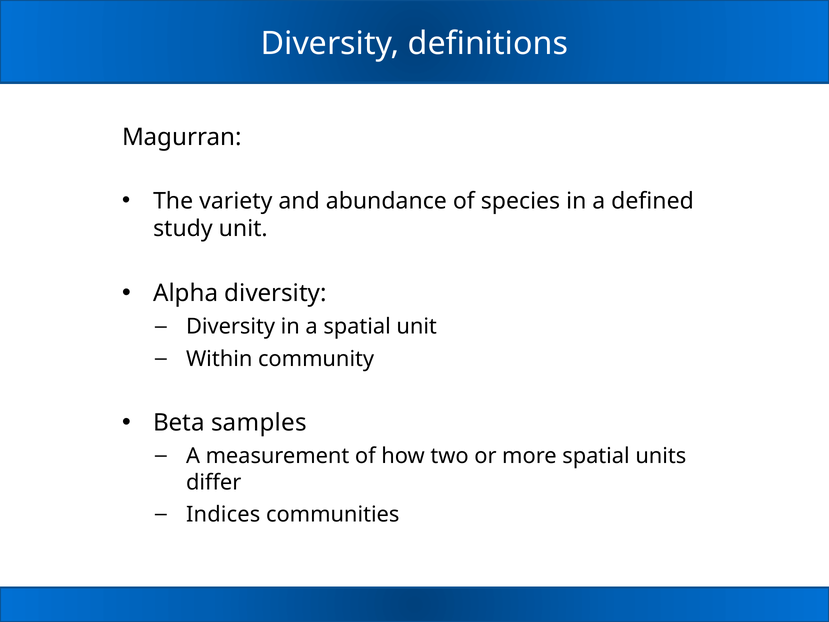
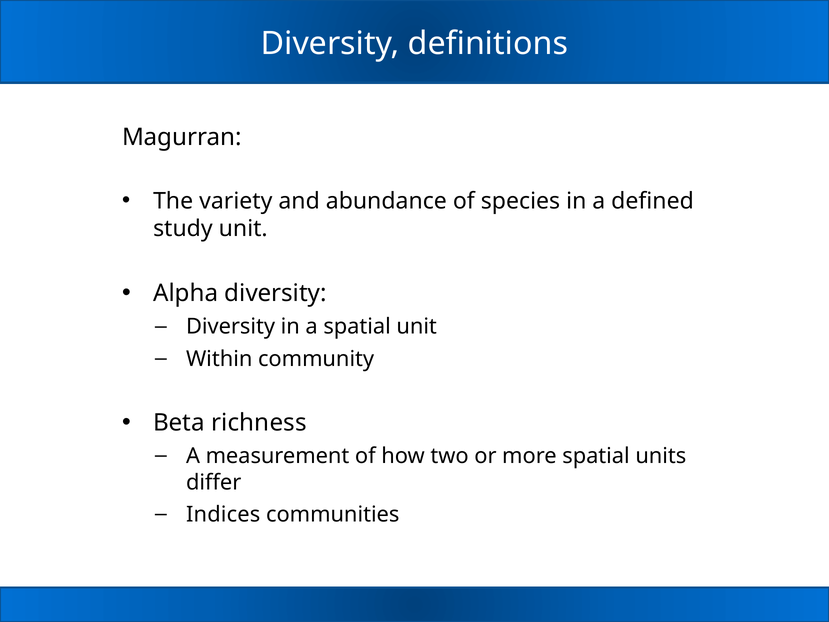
samples: samples -> richness (259, 422)
